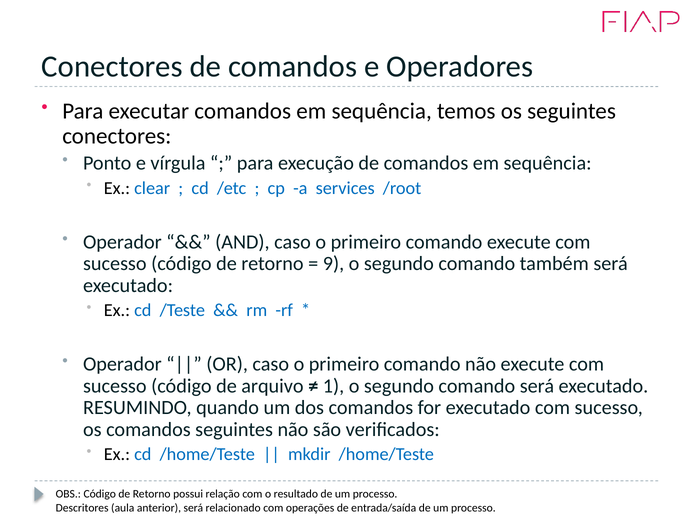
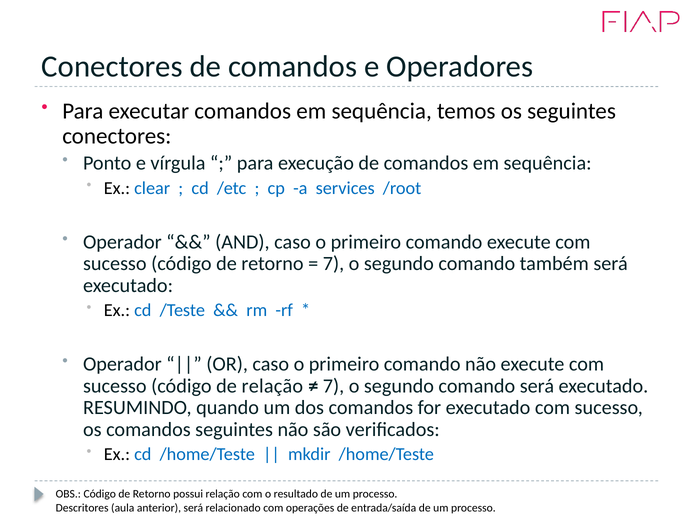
9: 9 -> 7 (334, 264)
de arquivo: arquivo -> relação (272, 387)
1: 1 -> 7 (334, 387)
